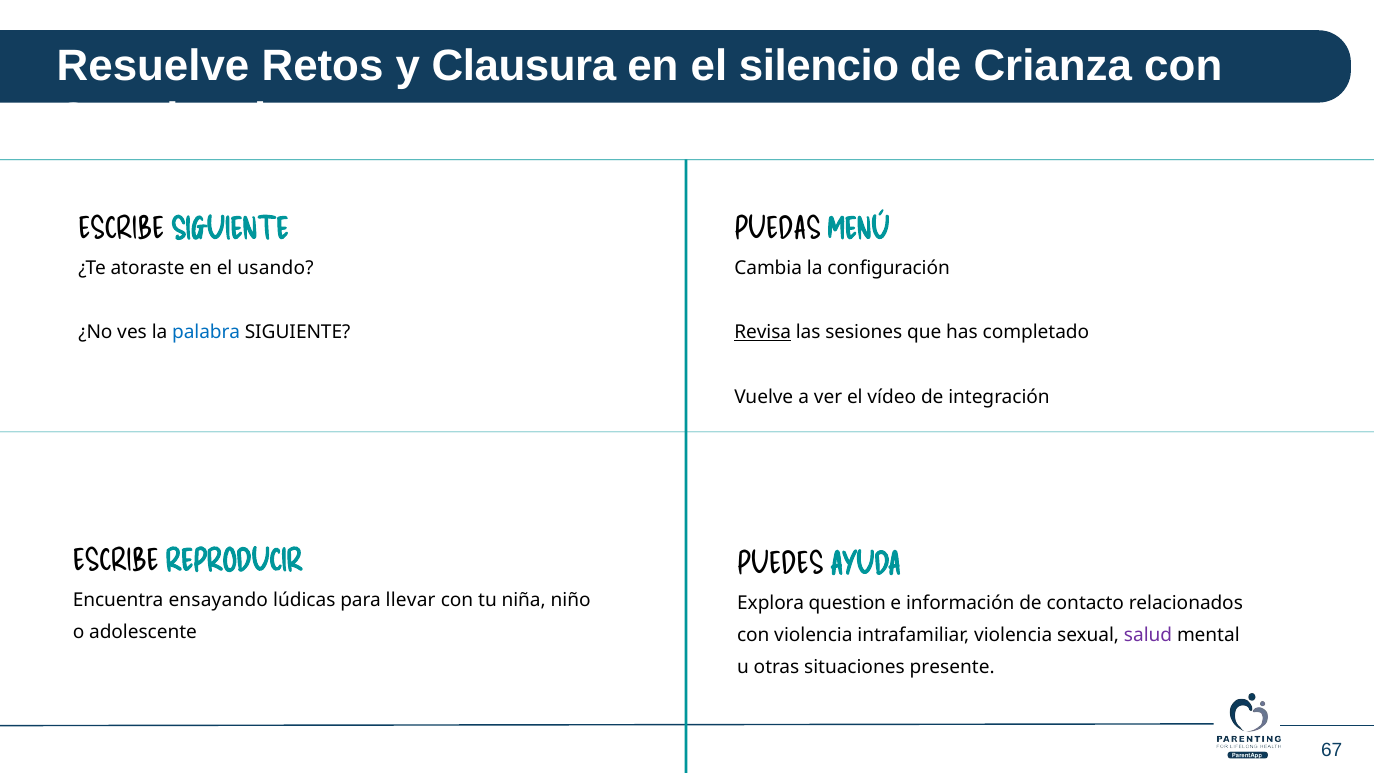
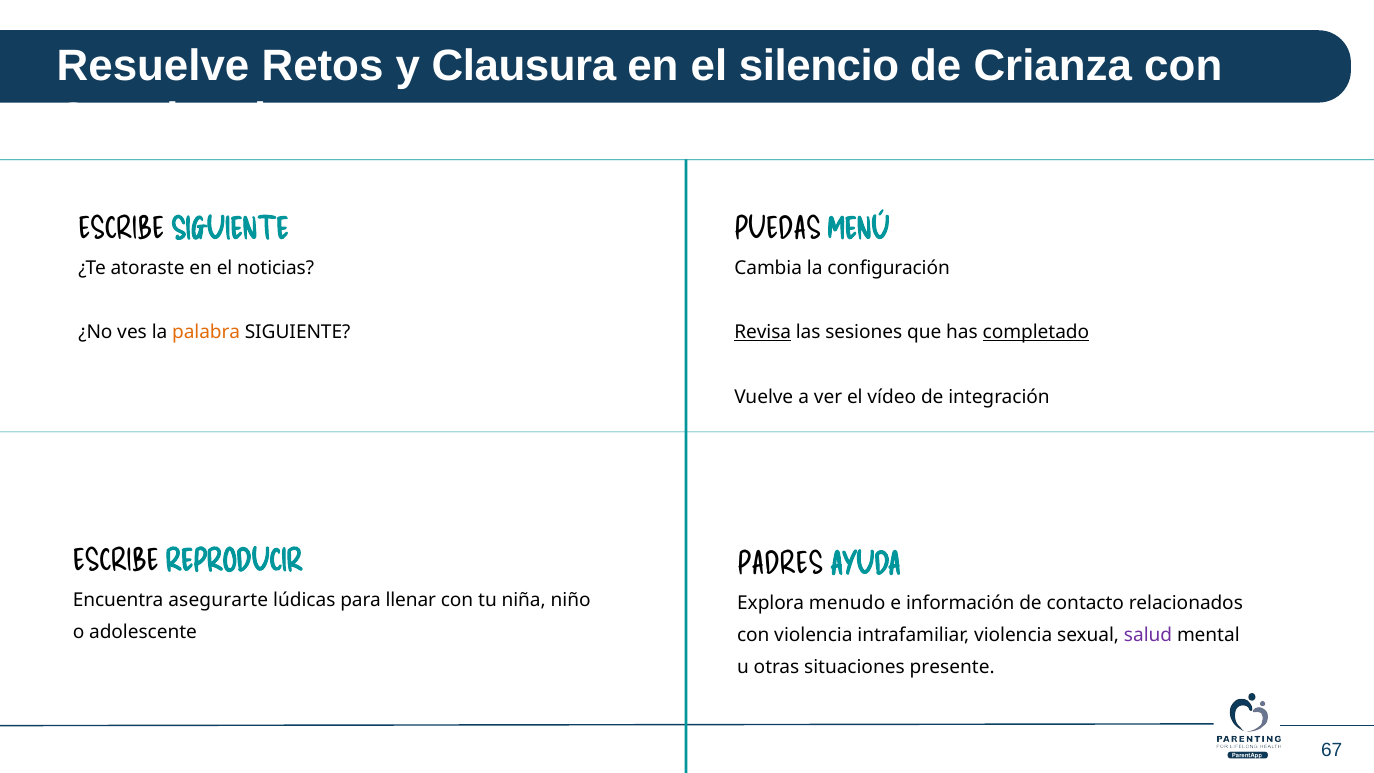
usando: usando -> noticias (276, 268)
palabra colour: blue -> orange (206, 333)
completado underline: none -> present (1036, 333)
PUEDES: PUEDES -> PADRES (780, 564)
ensayando: ensayando -> asegurarte (218, 600)
llevar: llevar -> llenar (411, 600)
question: question -> menudo (847, 603)
